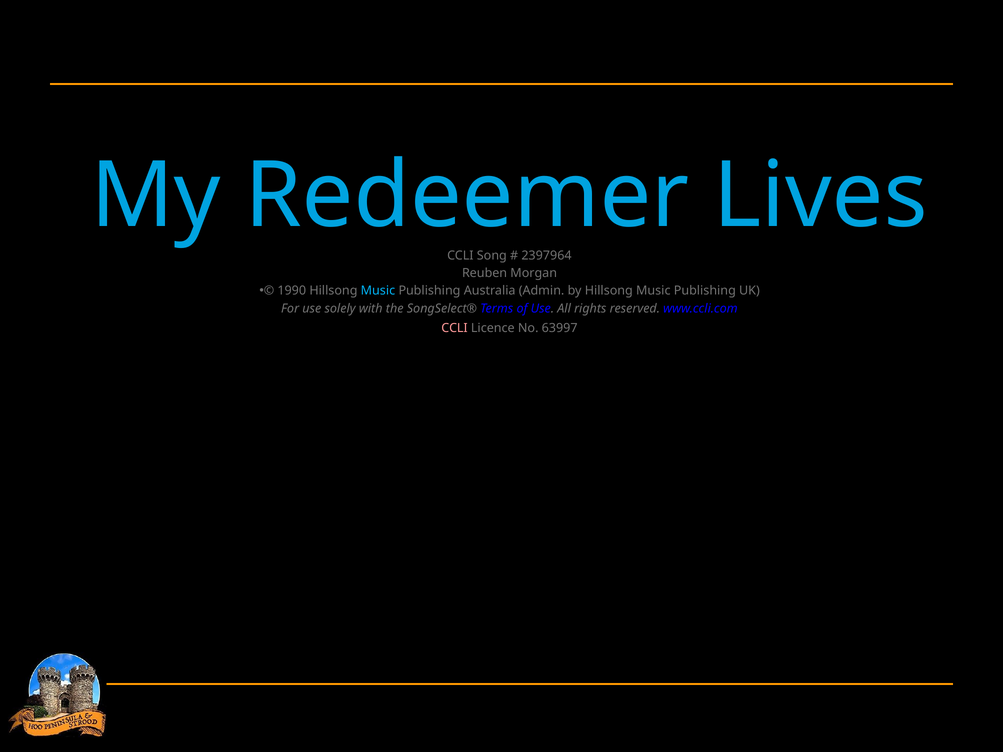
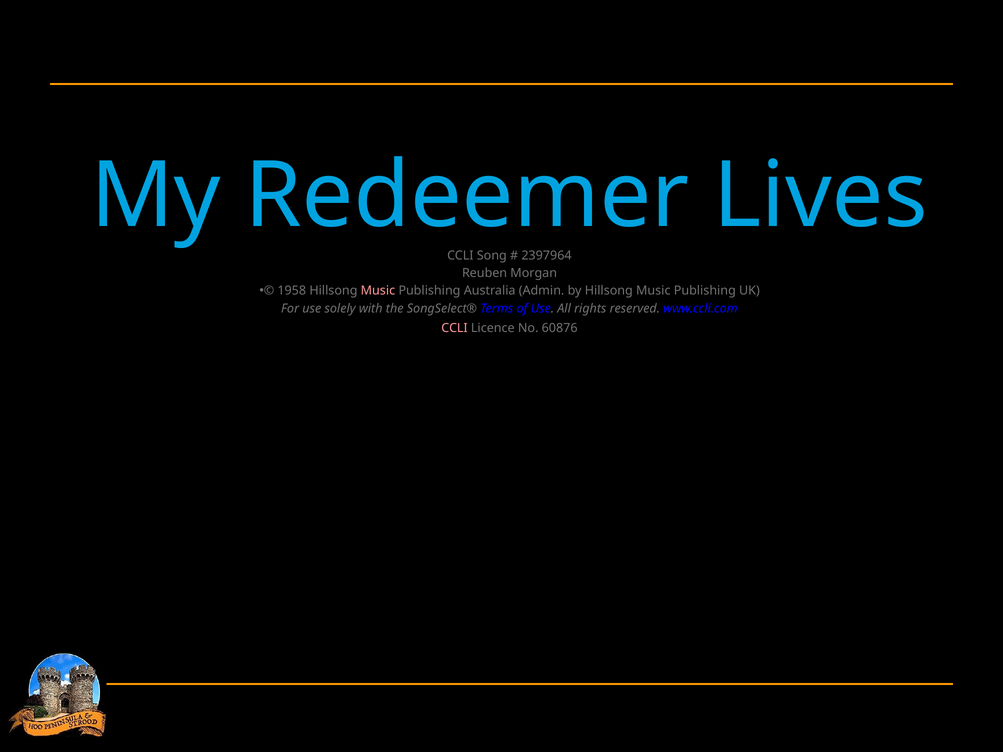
1990: 1990 -> 1958 (292, 291)
Music colour: light blue -> pink (378, 291)
63997: 63997 -> 60876 (560, 328)
